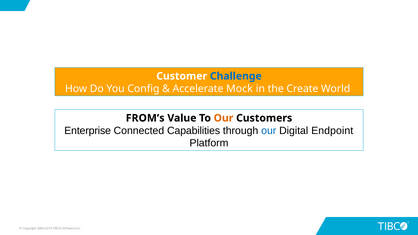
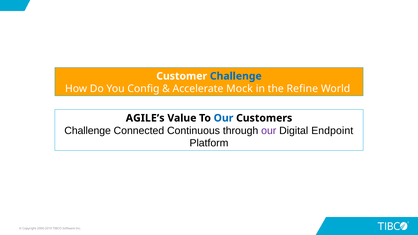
Create: Create -> Refine (302, 89)
FROM’s: FROM’s -> AGILE’s (145, 118)
Our colour: orange -> blue (224, 118)
Enterprise: Enterprise -> Challenge (88, 131)
Capabilities: Capabilities -> Continuous (194, 131)
our colour: blue -> purple (269, 131)
